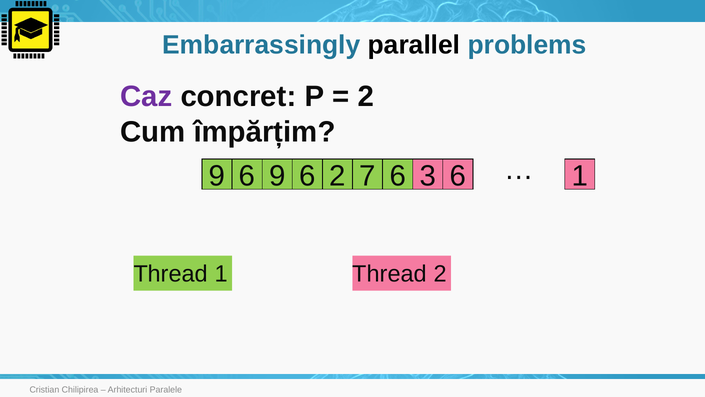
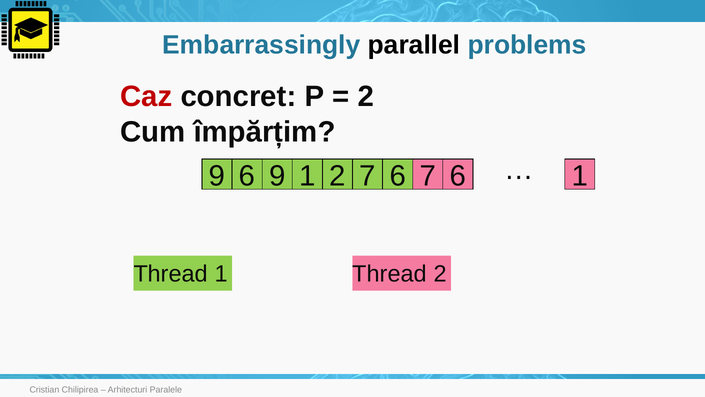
Caz colour: purple -> red (146, 97)
6 9 6: 6 -> 1 (307, 176)
6 3: 3 -> 7 (428, 176)
